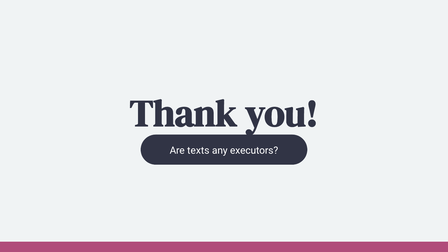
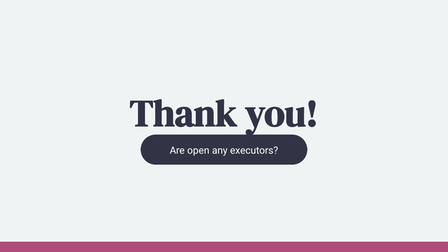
texts: texts -> open (198, 150)
